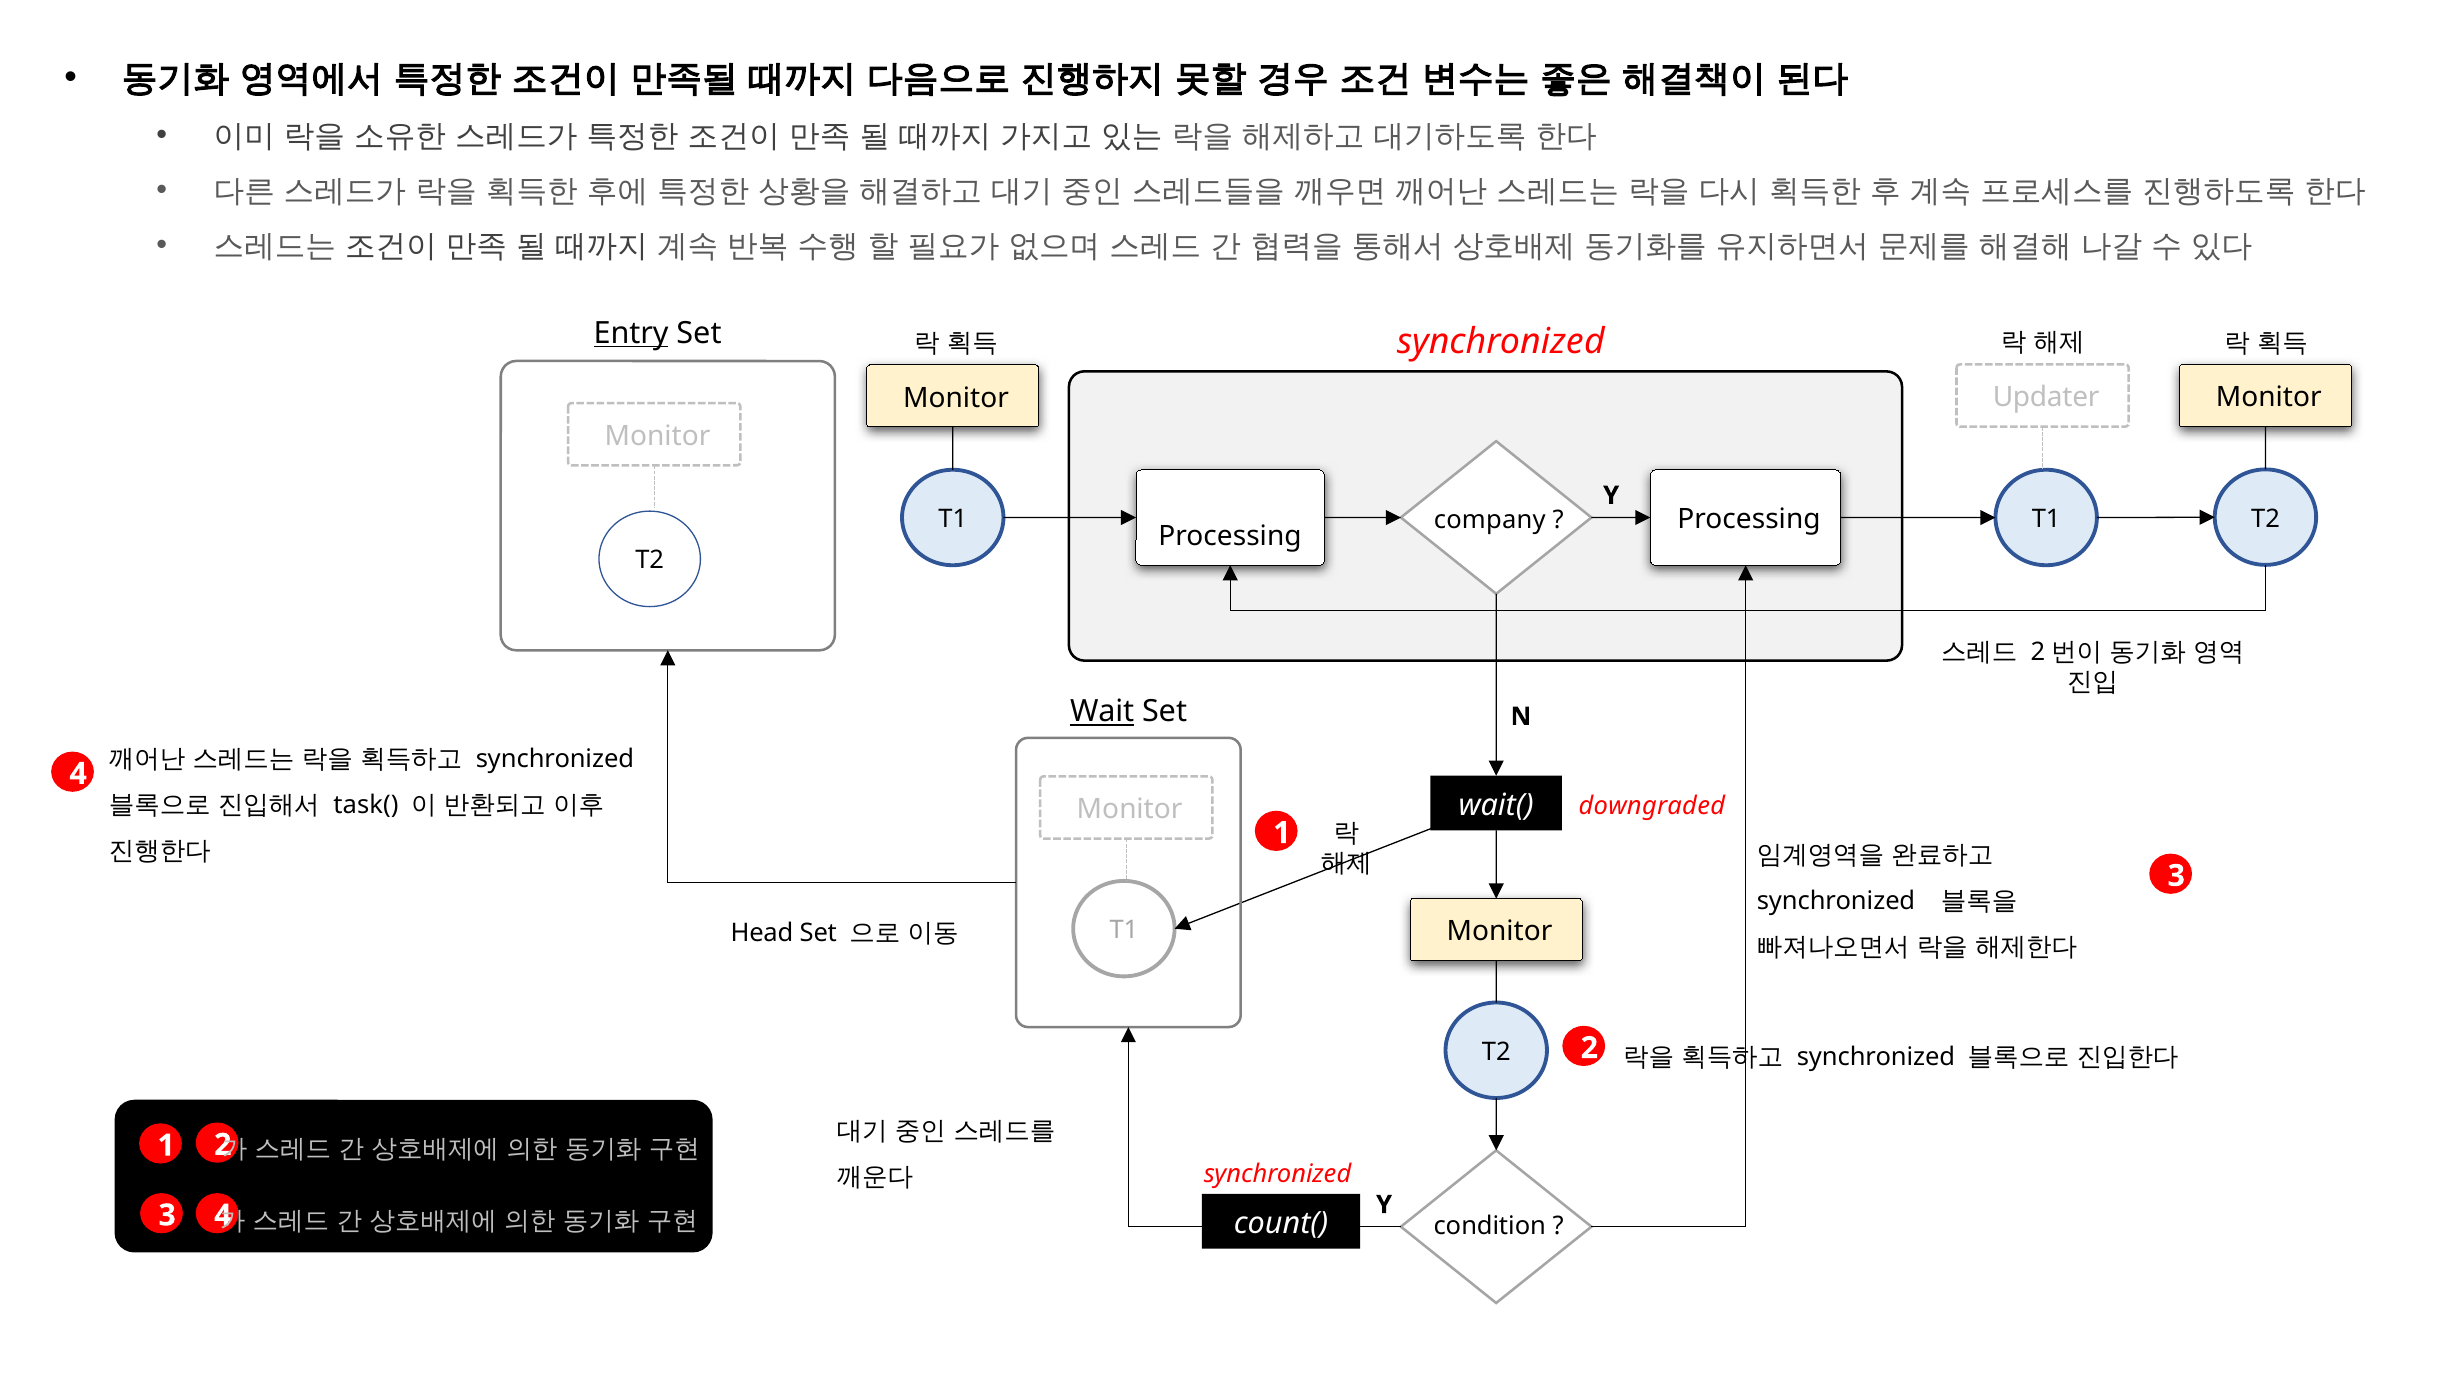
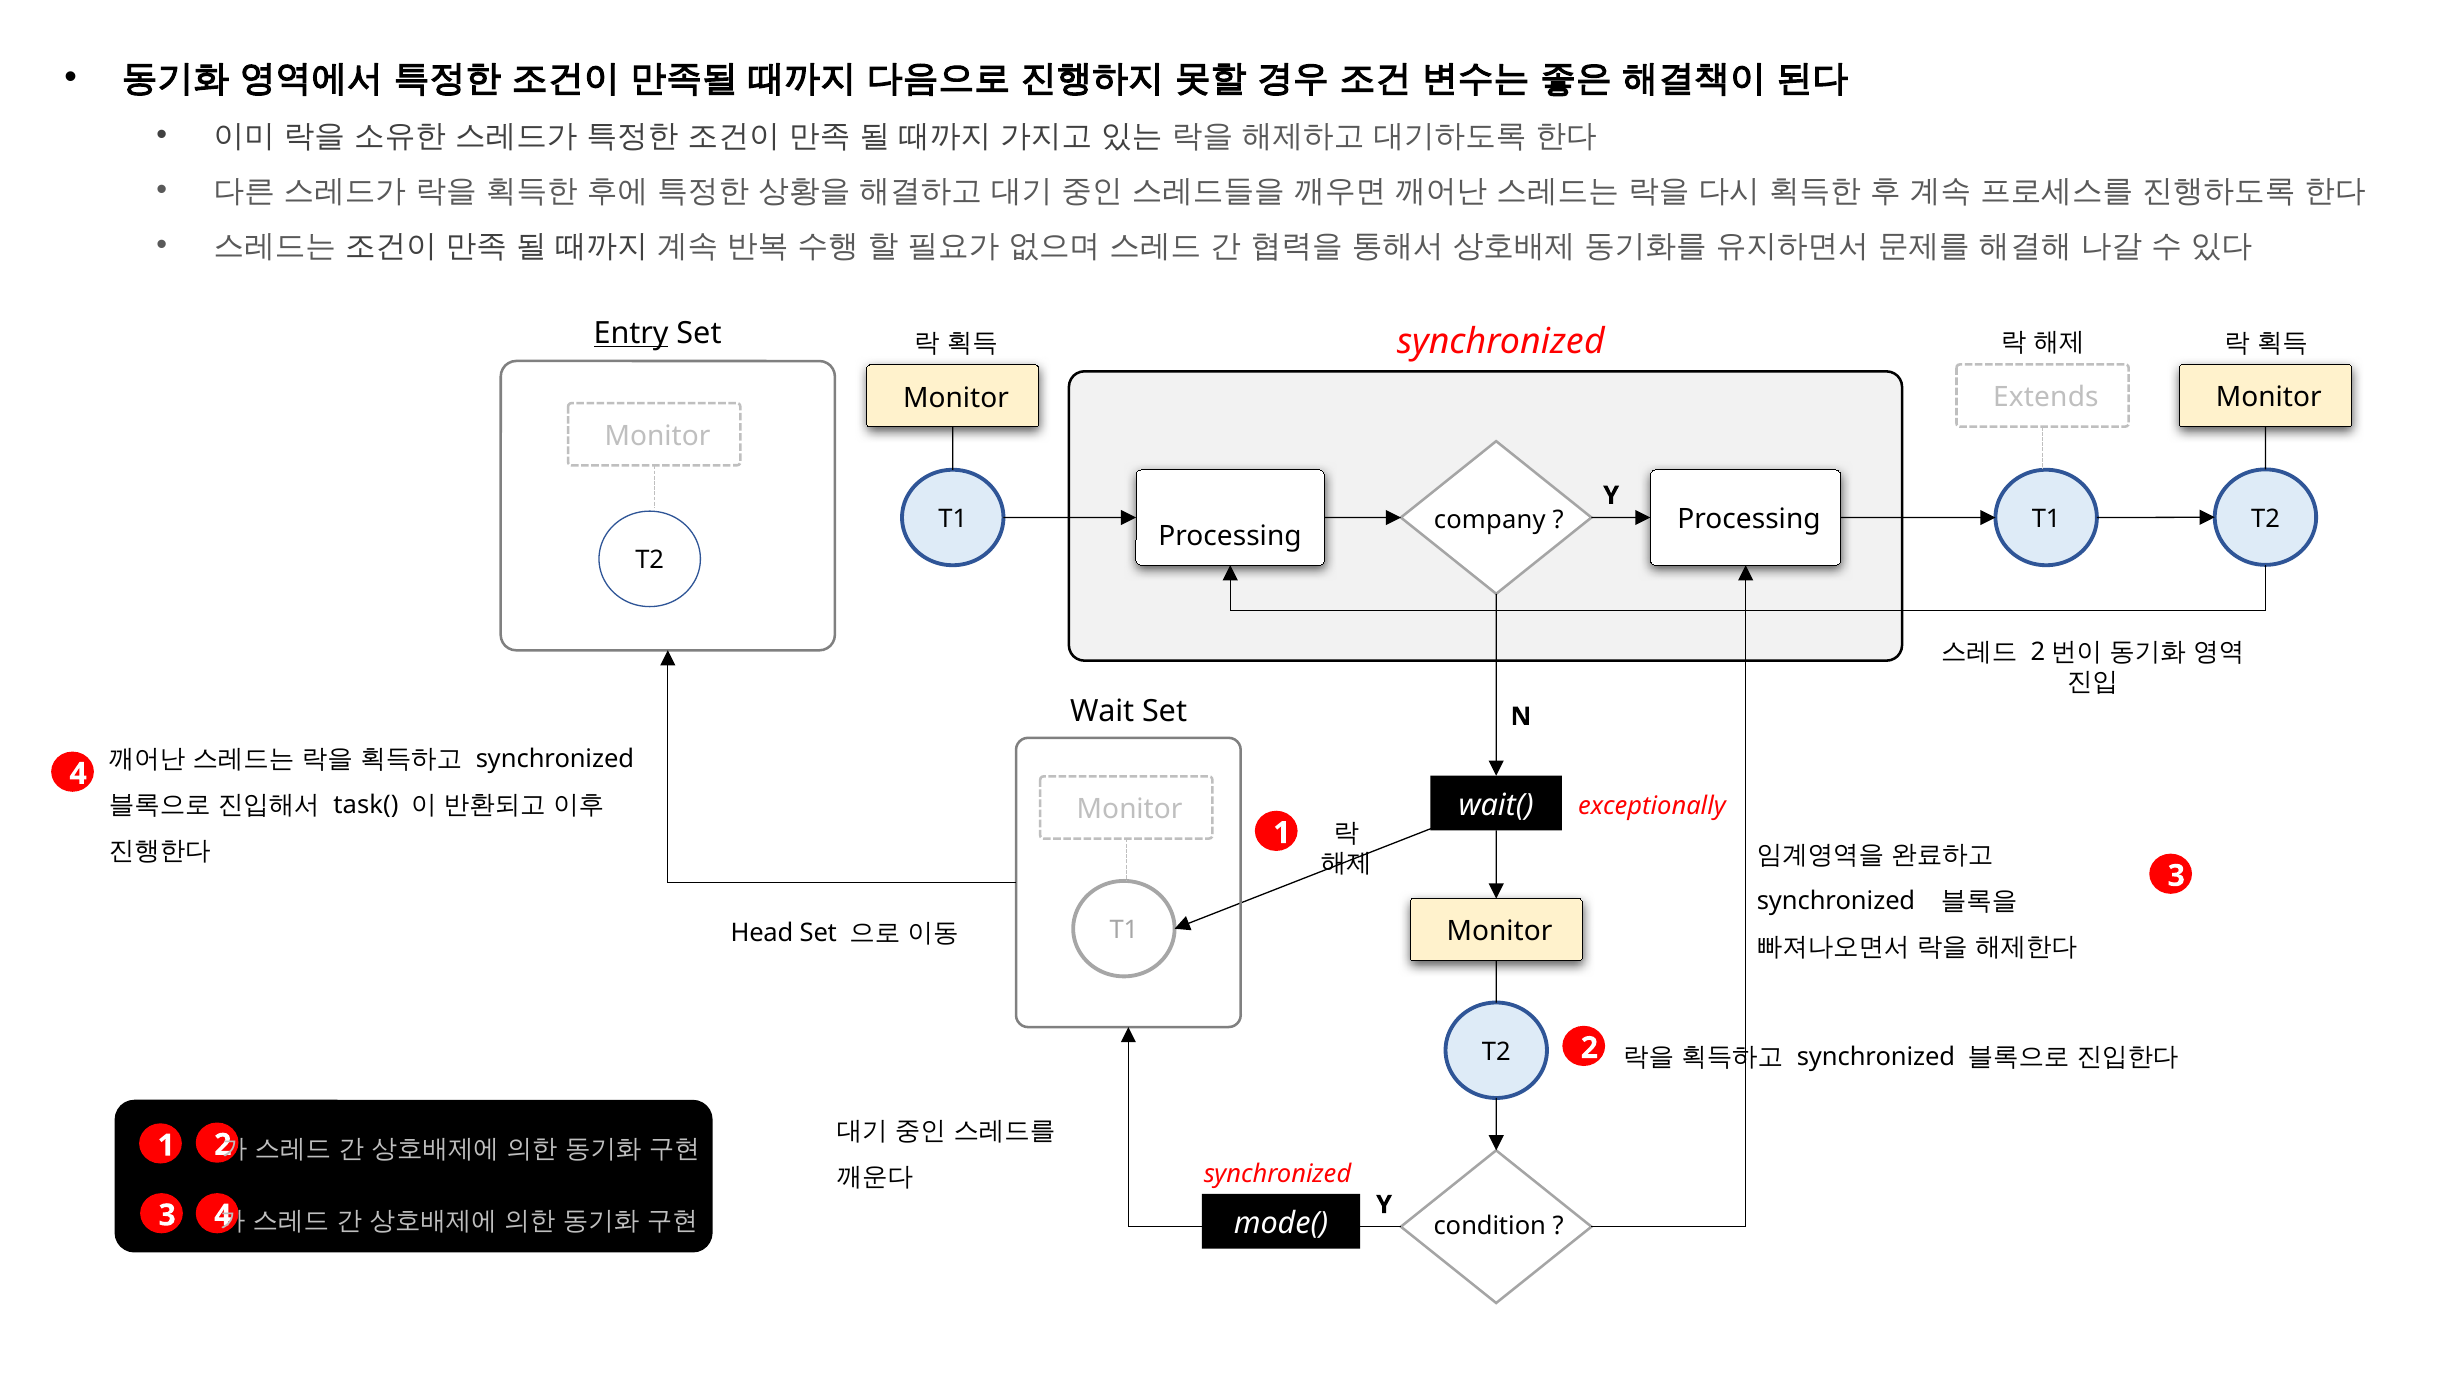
Updater: Updater -> Extends (2046, 397)
Wait underline: present -> none (1102, 712)
downgraded: downgraded -> exceptionally (1652, 806)
count(: count( -> mode( (1281, 1224)
